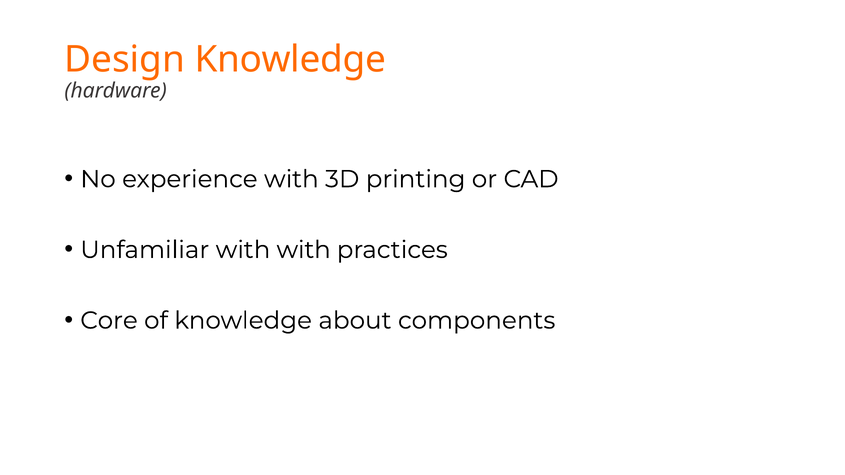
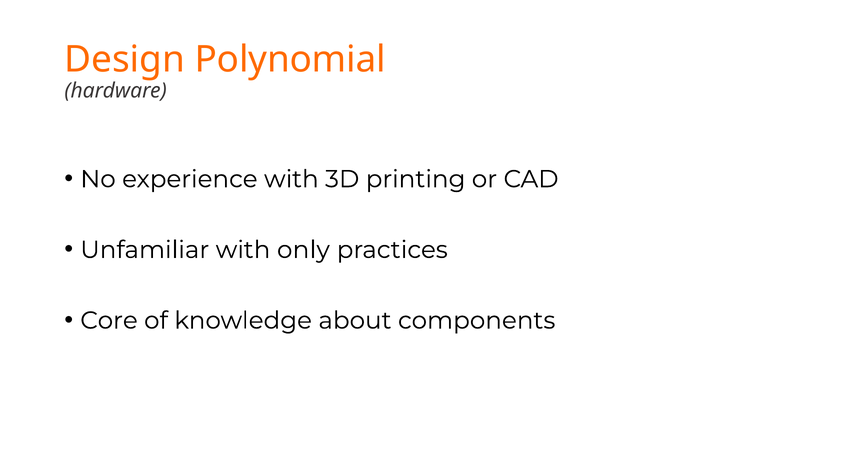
Design Knowledge: Knowledge -> Polynomial (290, 60)
with with: with -> only (303, 250)
